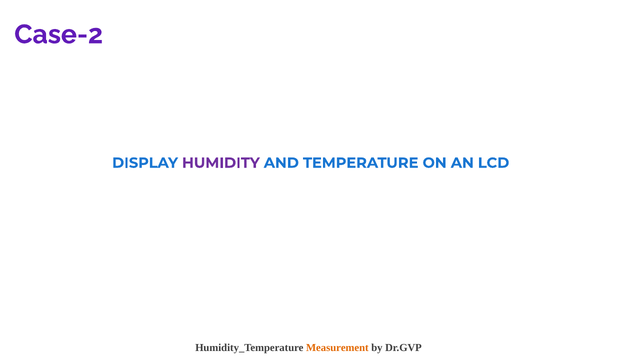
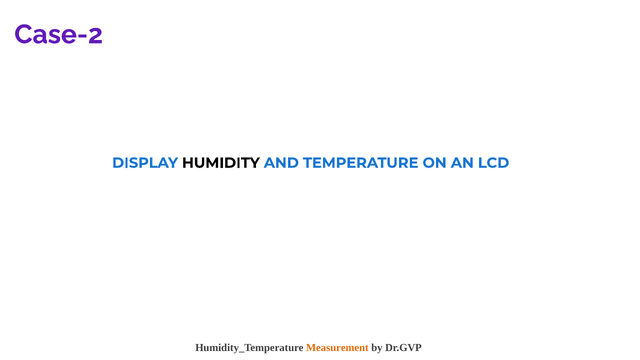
HUMIDITY colour: purple -> black (221, 163)
